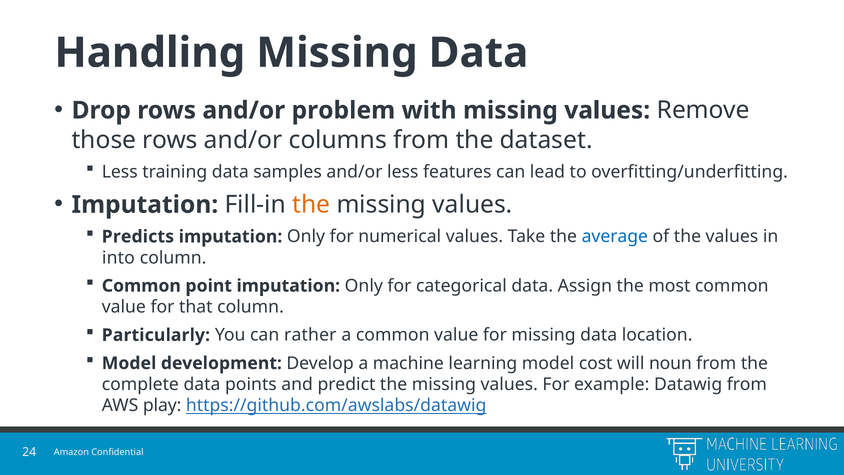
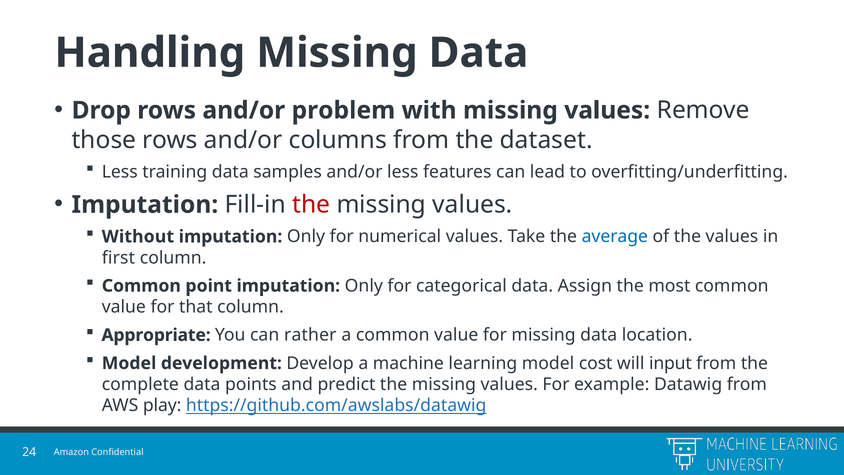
the colour: orange -> red (311, 205)
Predicts: Predicts -> Without (138, 237)
into: into -> first (118, 258)
Particularly: Particularly -> Appropriate (156, 335)
noun: noun -> input (670, 363)
